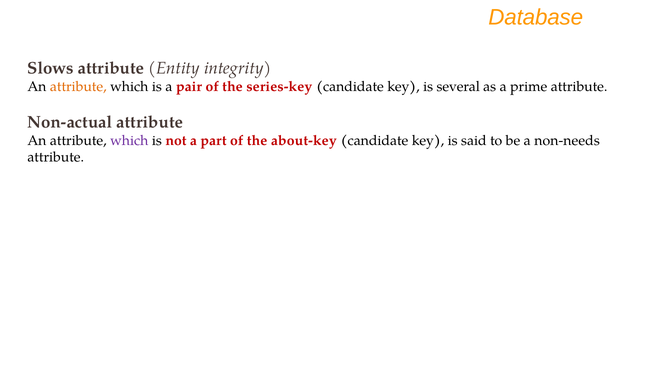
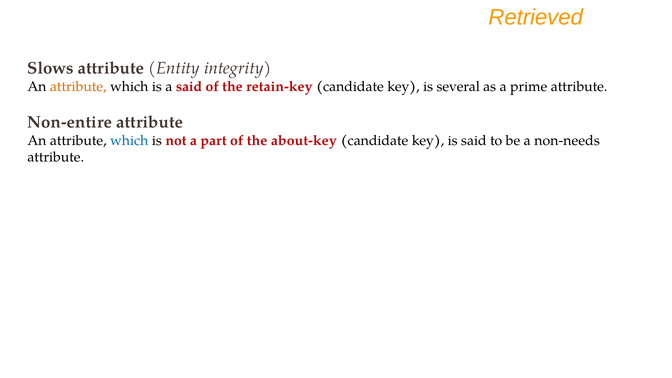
Database: Database -> Retrieved (536, 17)
a pair: pair -> said (189, 87)
series-key: series-key -> retain-key (279, 87)
Non-actual: Non-actual -> Non-entire (70, 122)
which colour: purple -> blue (129, 140)
